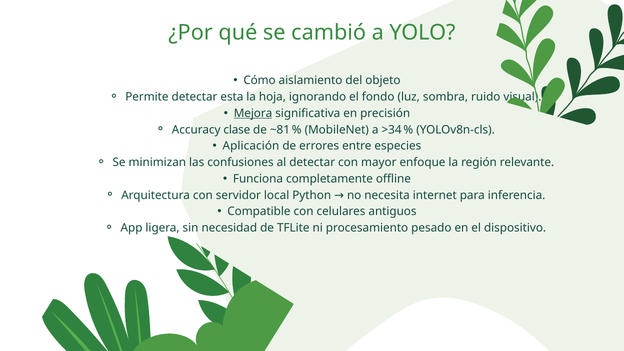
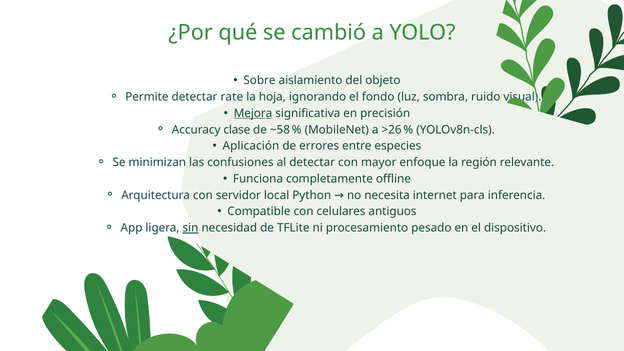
Cómo: Cómo -> Sobre (259, 81)
esta: esta -> rate (232, 97)
~81: ~81 -> ~58 (280, 130)
>34: >34 -> >26 (392, 130)
sin underline: none -> present (191, 228)
